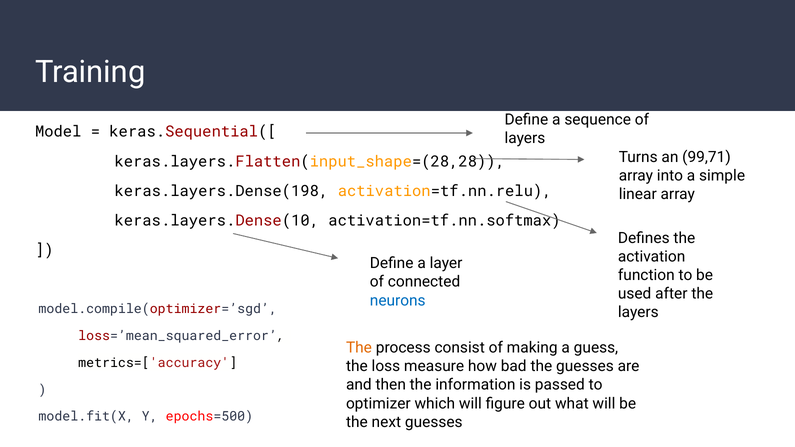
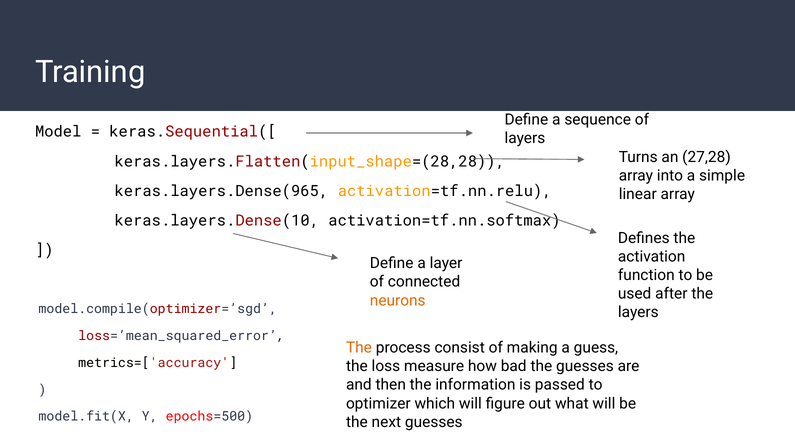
99,71: 99,71 -> 27,28 (707, 157)
keras.layers.Dense(198: keras.layers.Dense(198 -> keras.layers.Dense(965 (221, 191)
neurons colour: blue -> orange (398, 301)
